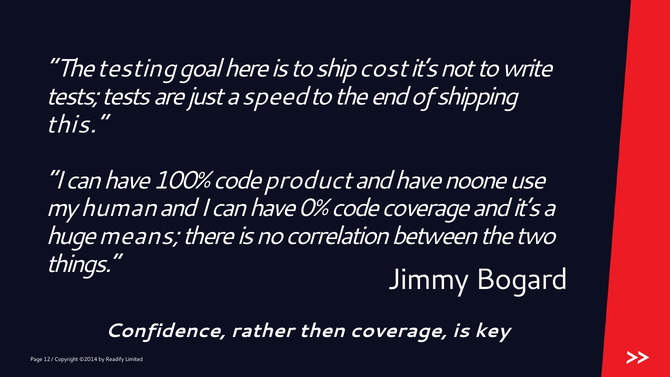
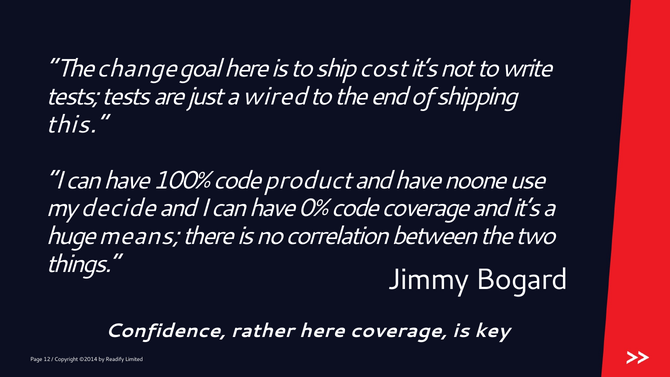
testing: testing -> change (137, 69)
speed: speed -> wired (275, 96)
human: human -> decide (118, 208)
rather then: then -> here (322, 331)
